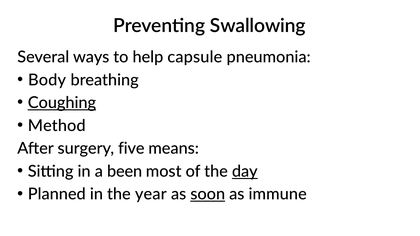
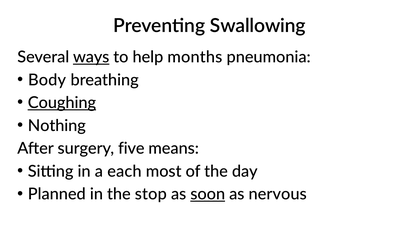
ways underline: none -> present (91, 57)
capsule: capsule -> months (195, 57)
Method: Method -> Nothing (57, 126)
been: been -> each (124, 172)
day underline: present -> none (245, 172)
year: year -> stop (151, 194)
immune: immune -> nervous (278, 194)
